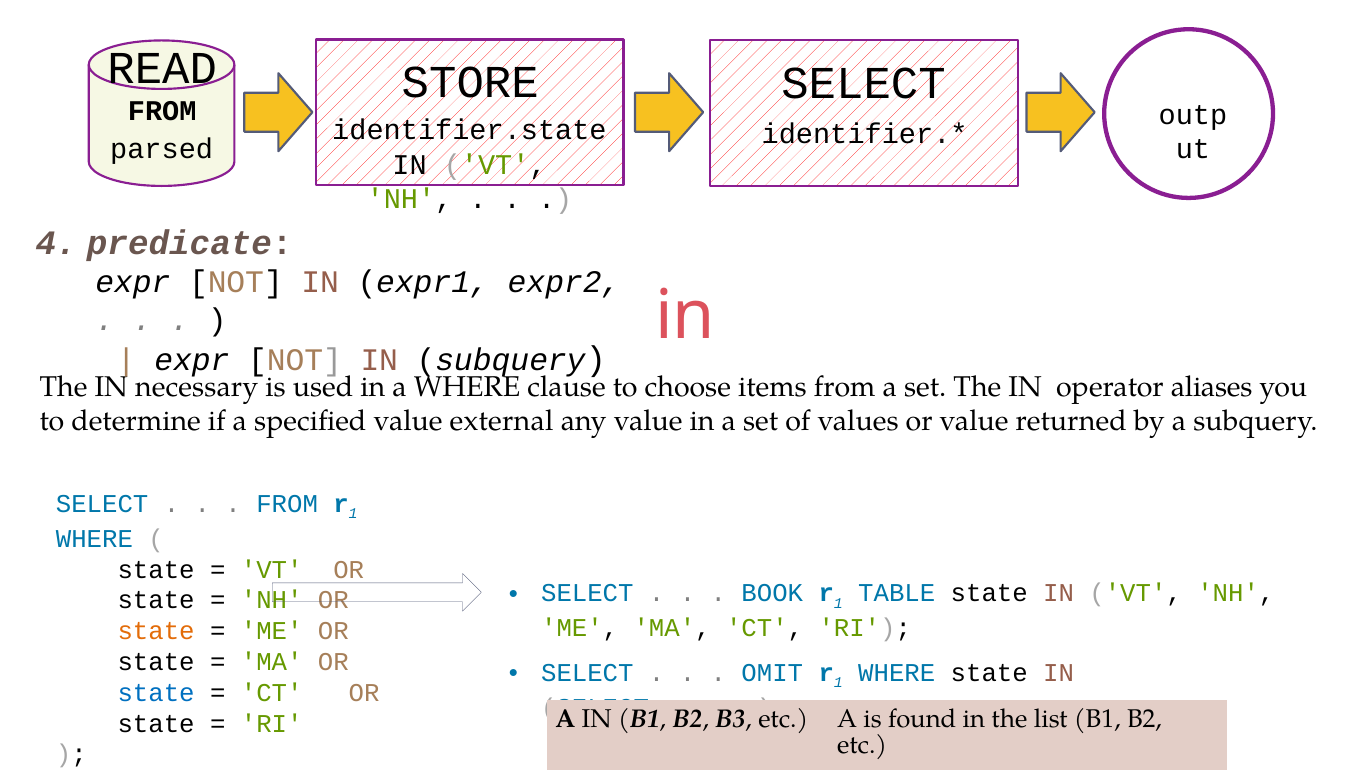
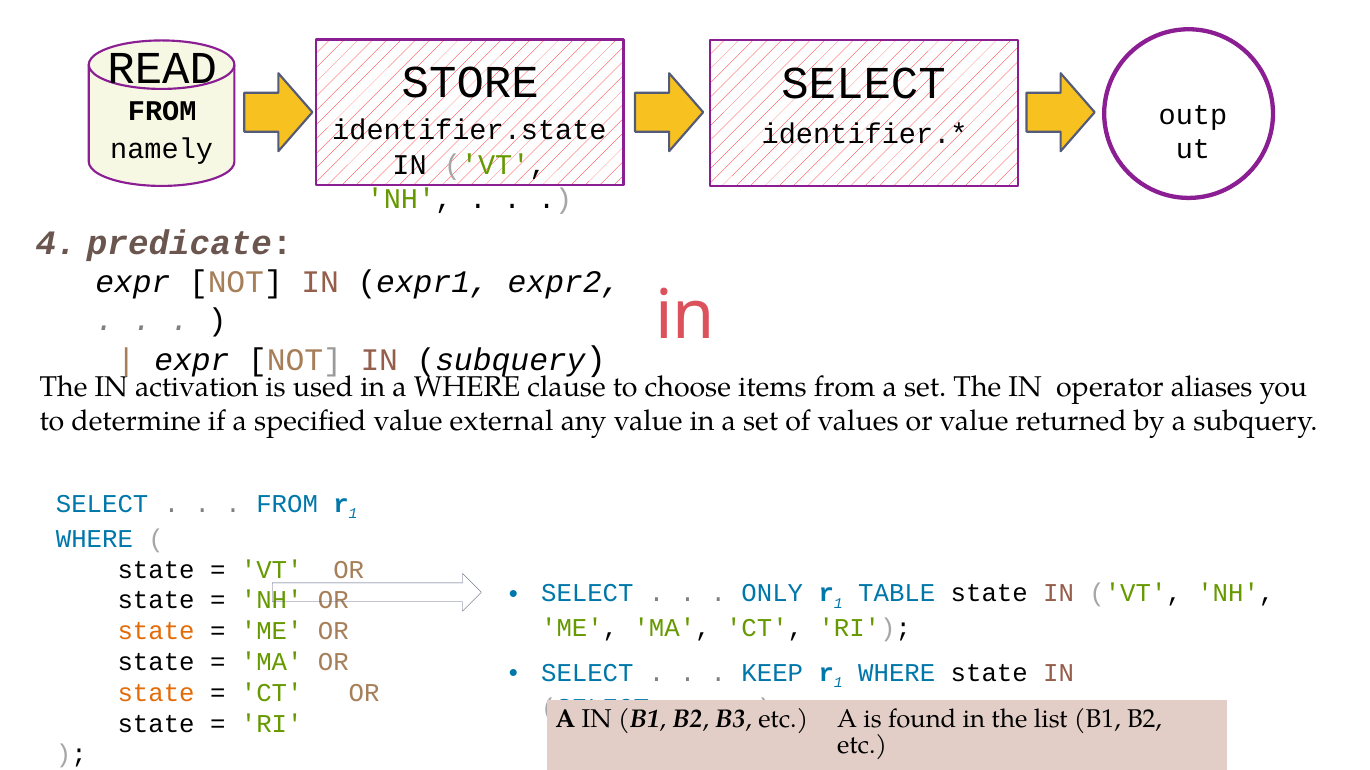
parsed: parsed -> namely (162, 149)
necessary: necessary -> activation (197, 387)
BOOK: BOOK -> ONLY (772, 594)
OMIT: OMIT -> KEEP (772, 673)
state colour: blue -> orange (156, 693)
